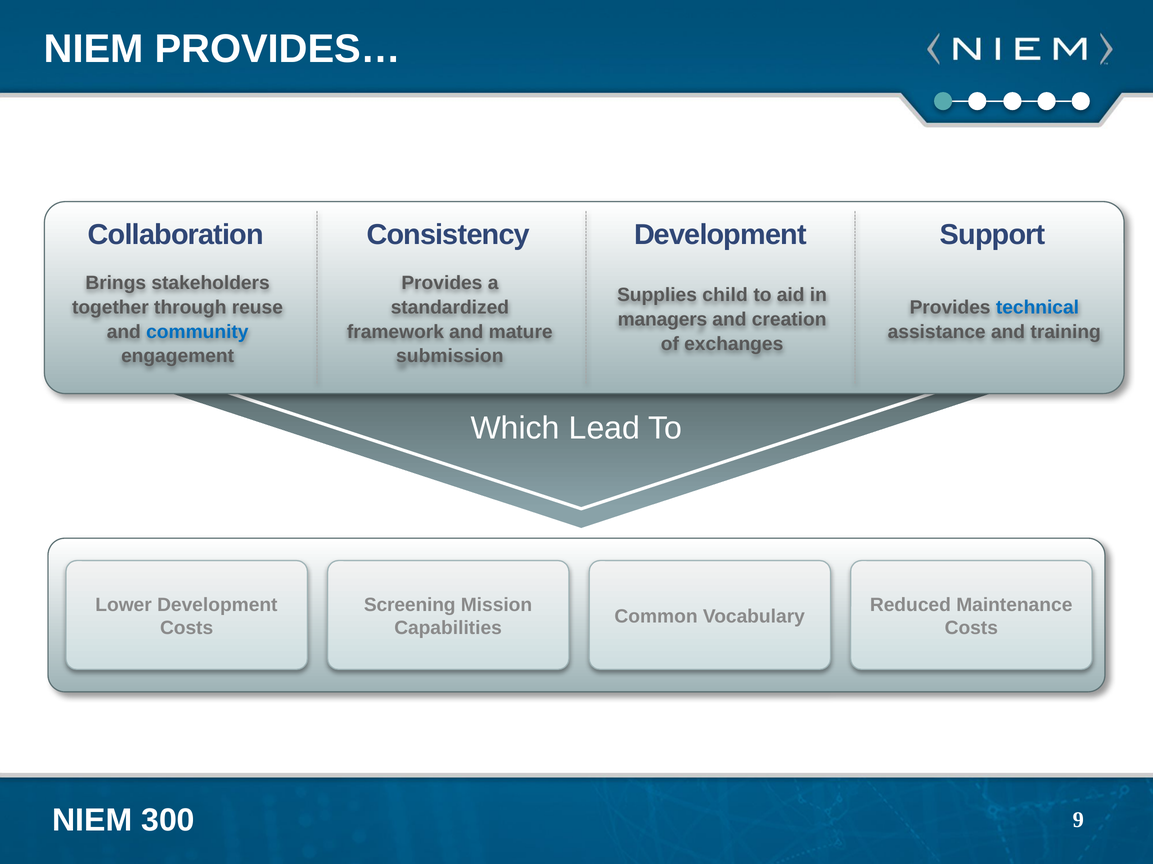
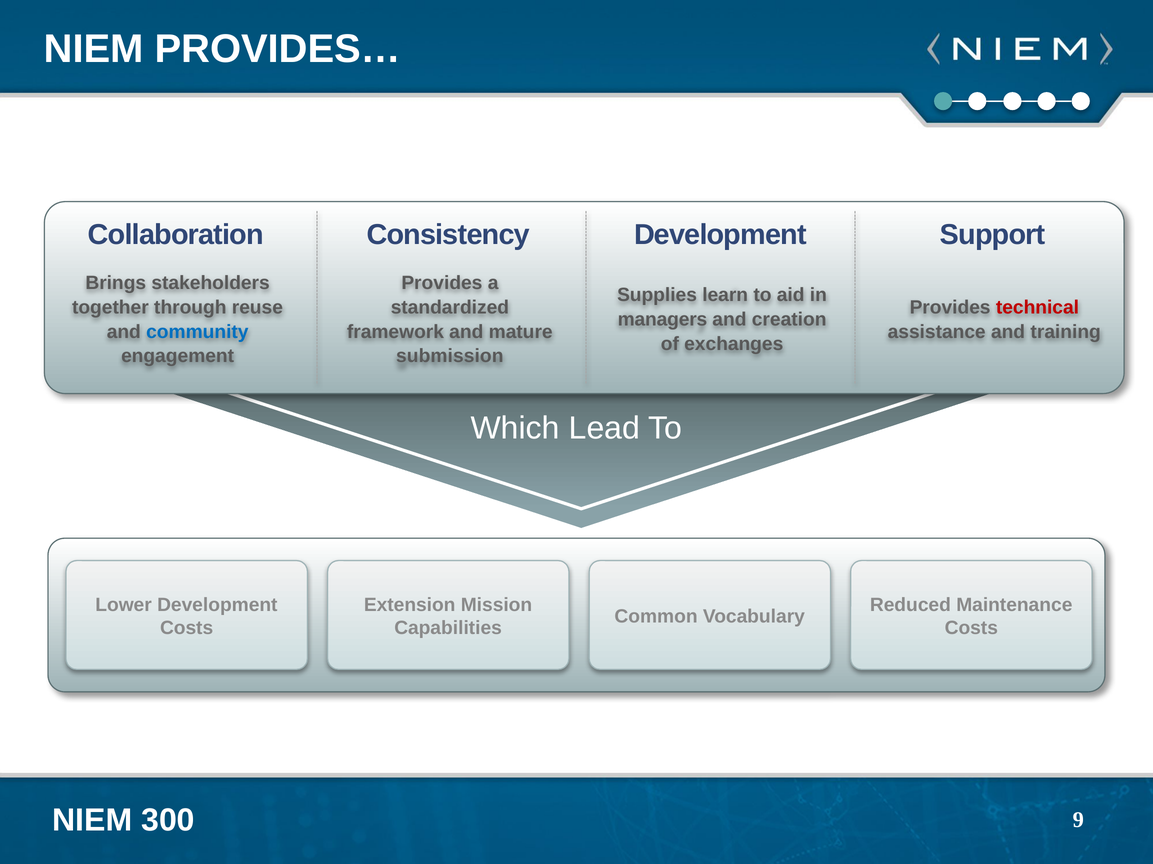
child: child -> learn (725, 295)
technical colour: blue -> red (1037, 308)
Screening: Screening -> Extension (410, 605)
